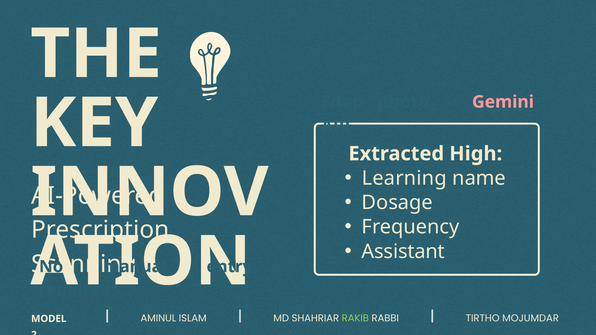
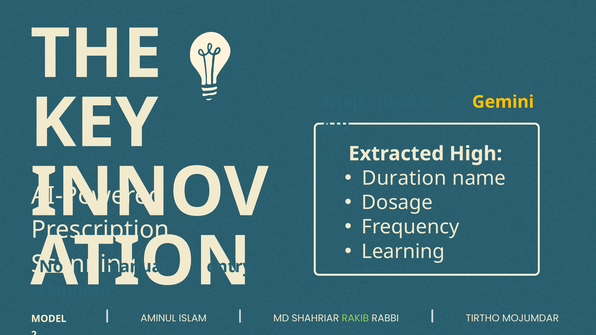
Gemini colour: pink -> yellow (503, 102)
Learning: Learning -> Duration (404, 178)
Assistant: Assistant -> Learning (403, 252)
